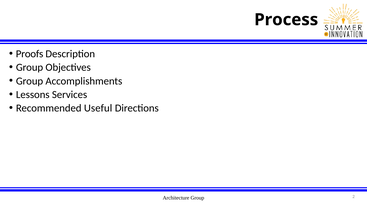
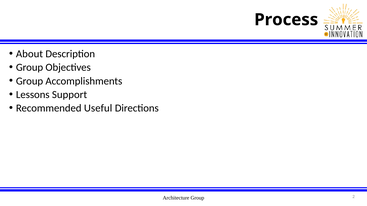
Proofs: Proofs -> About (29, 54)
Services: Services -> Support (70, 95)
